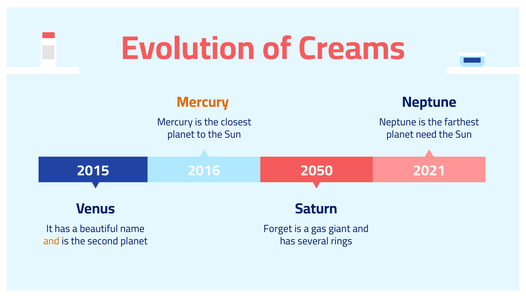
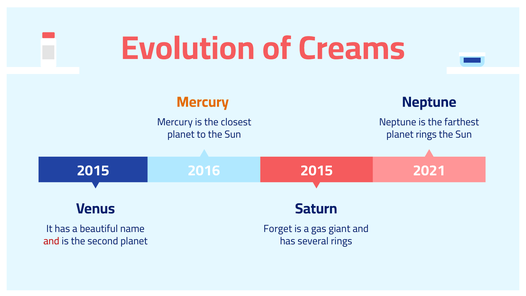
planet need: need -> rings (426, 134)
2050: 2050 -> 2015 (317, 170)
and colour: orange -> red (51, 241)
